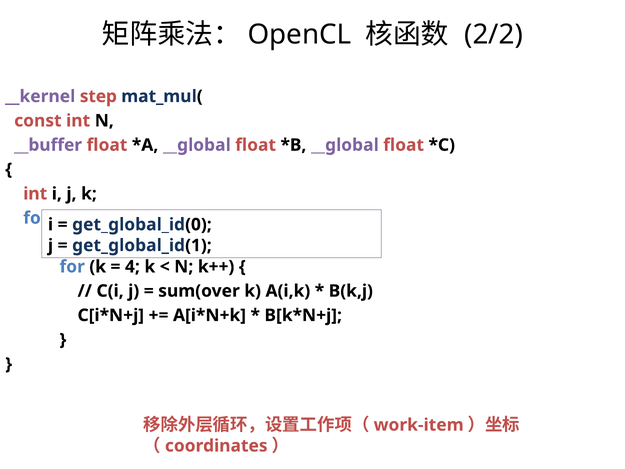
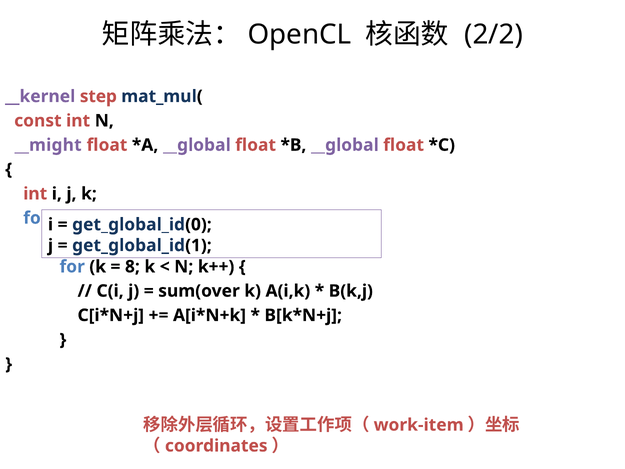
__buffer: __buffer -> __might (48, 145)
4: 4 -> 8 (132, 267)
